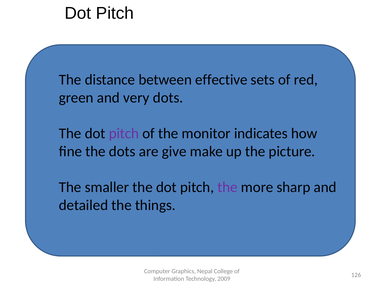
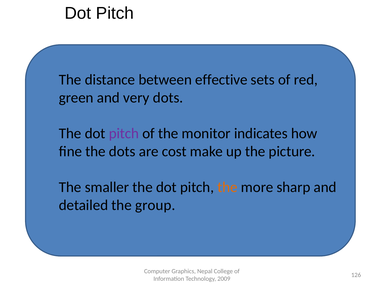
give: give -> cost (174, 151)
the colour: purple -> orange (227, 187)
things: things -> group (155, 205)
